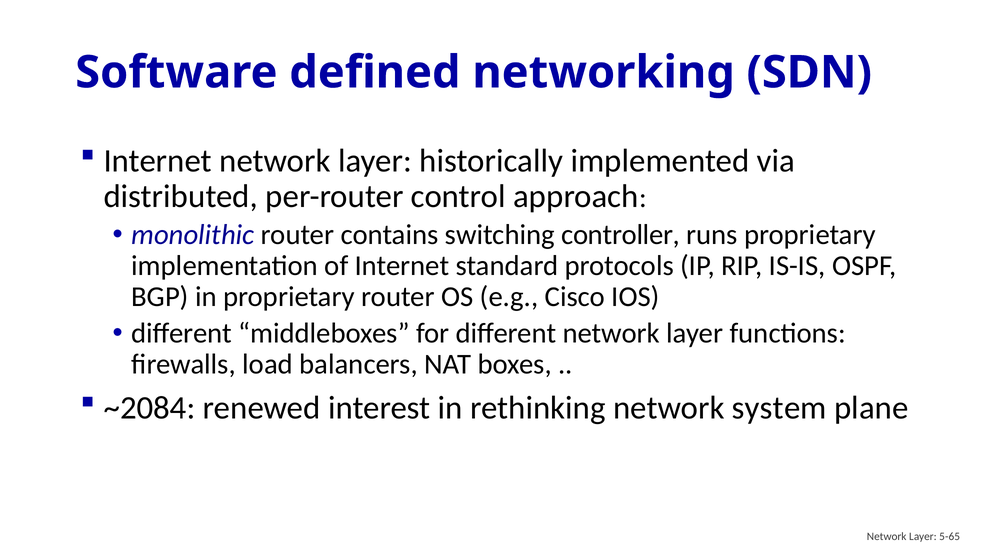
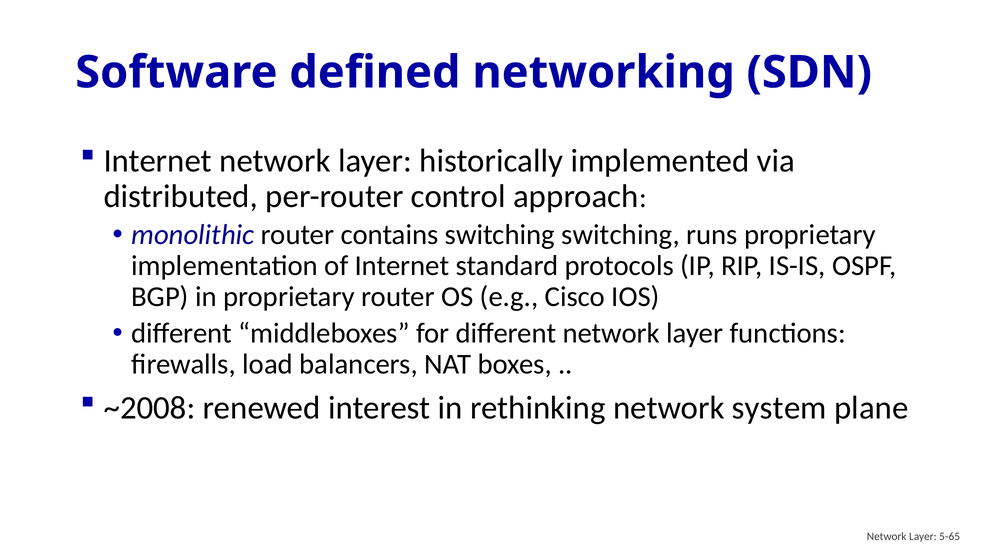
switching controller: controller -> switching (620, 235)
~2084: ~2084 -> ~2008 (150, 408)
